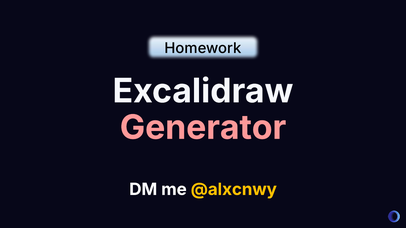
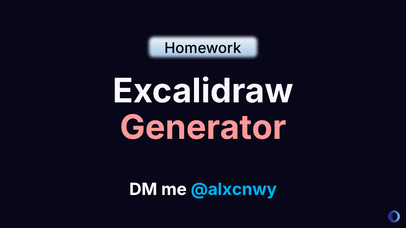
@alxcnwy colour: yellow -> light blue (234, 190)
